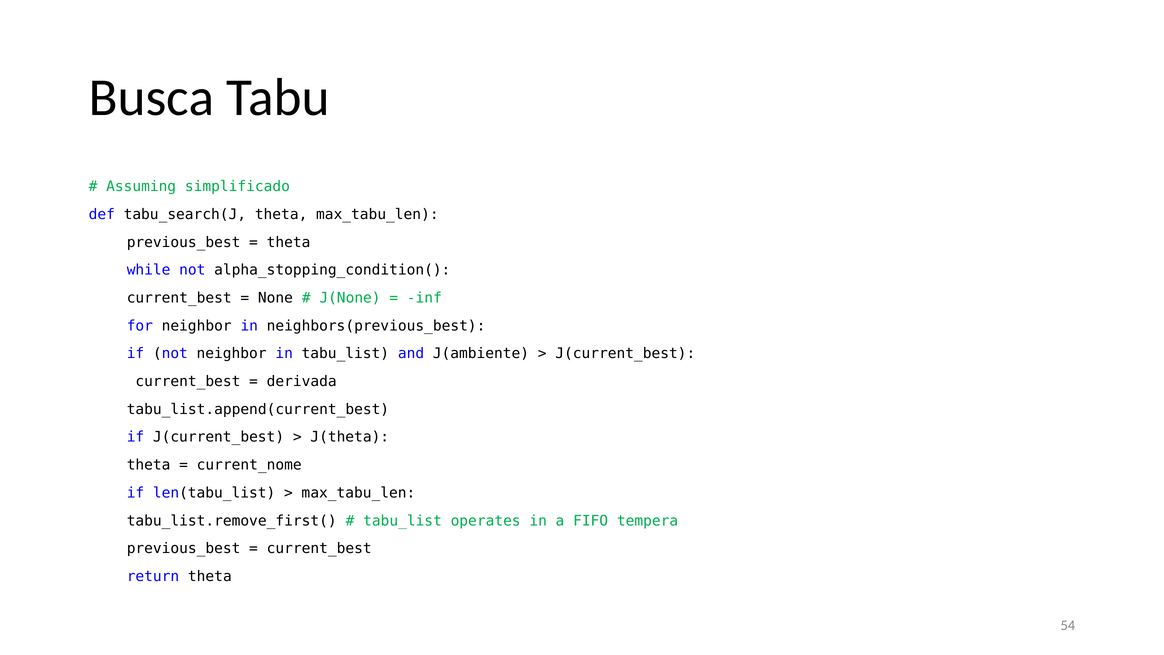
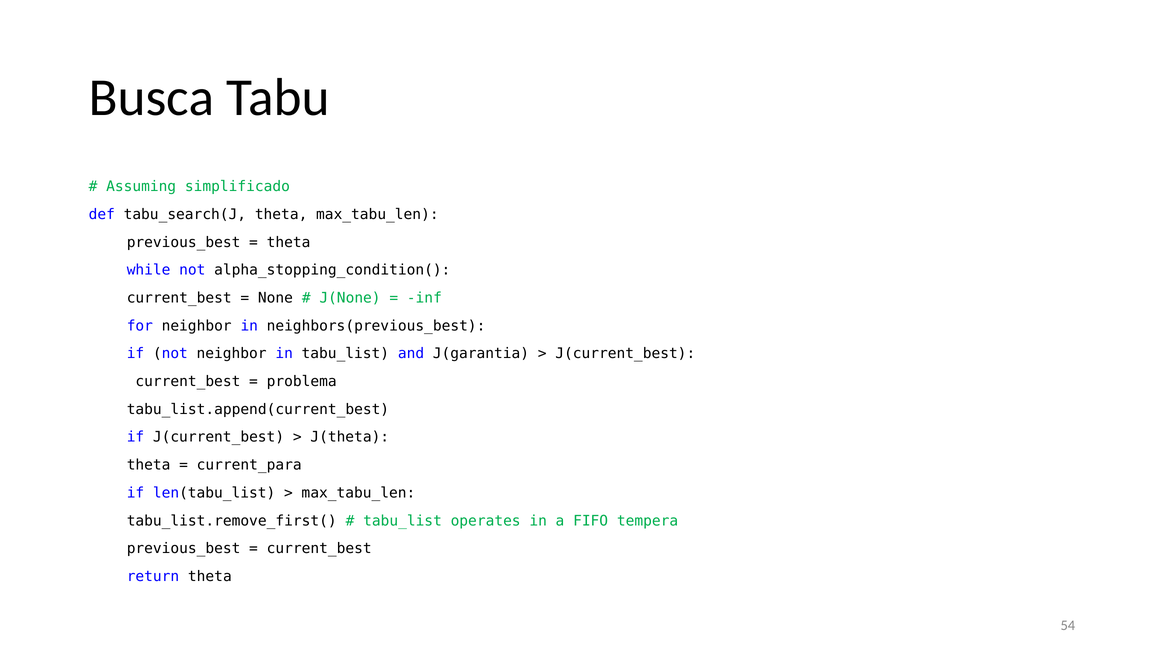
J(ambiente: J(ambiente -> J(garantia (481, 353)
derivada: derivada -> problema (302, 381)
current_nome: current_nome -> current_para (249, 465)
